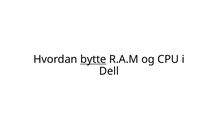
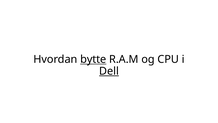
Dell underline: none -> present (109, 71)
